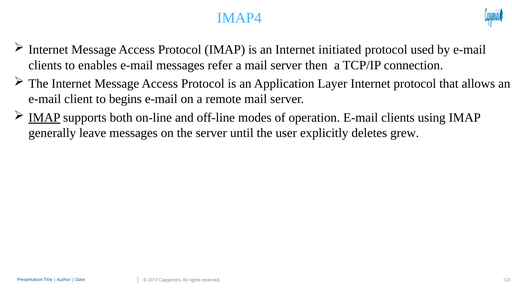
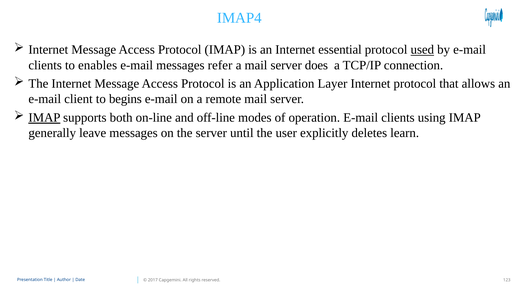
initiated: initiated -> essential (340, 50)
used underline: none -> present (422, 50)
then: then -> does (316, 65)
grew: grew -> learn (405, 133)
